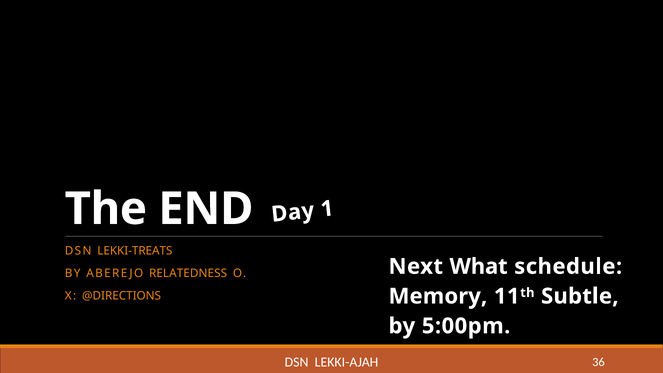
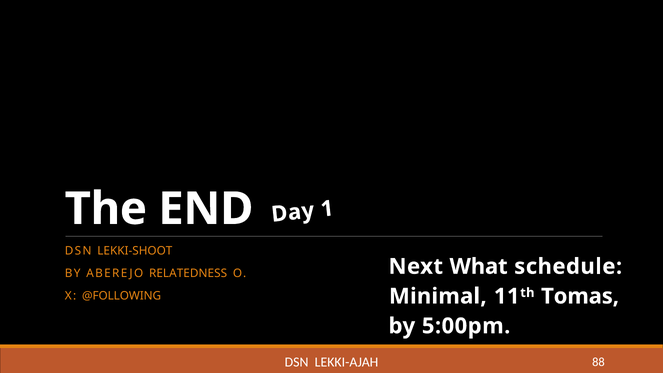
LEKKI-TREATS: LEKKI-TREATS -> LEKKI-SHOOT (135, 251)
@DIRECTIONS: @DIRECTIONS -> @FOLLOWING (122, 296)
Memory: Memory -> Minimal (438, 296)
Subtle: Subtle -> Tomas (580, 296)
36: 36 -> 88 (598, 362)
